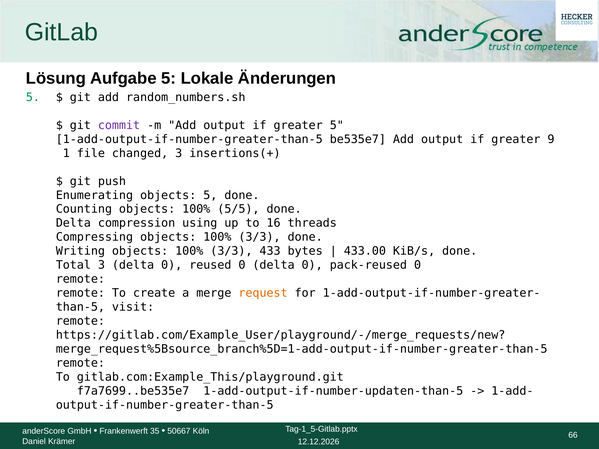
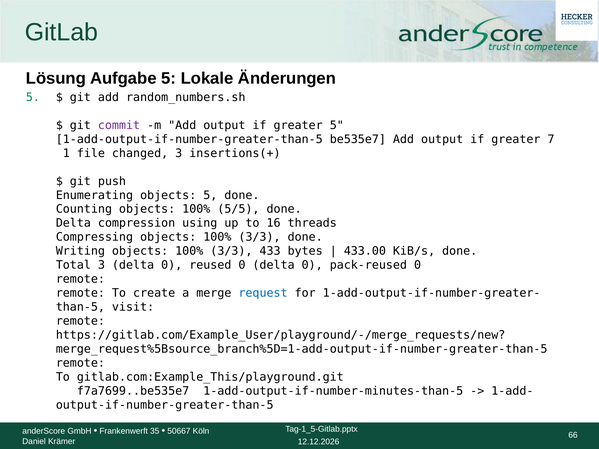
9: 9 -> 7 (551, 139)
request colour: orange -> blue (263, 293)
1-add-output-if-number-updaten-than-5: 1-add-output-if-number-updaten-than-5 -> 1-add-output-if-number-minutes-than-5 (333, 391)
